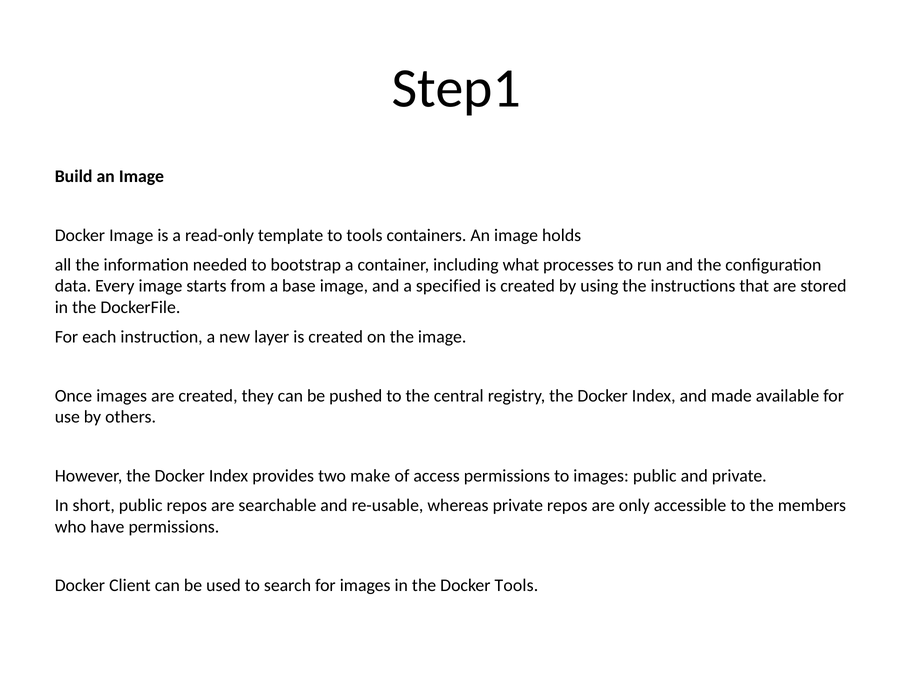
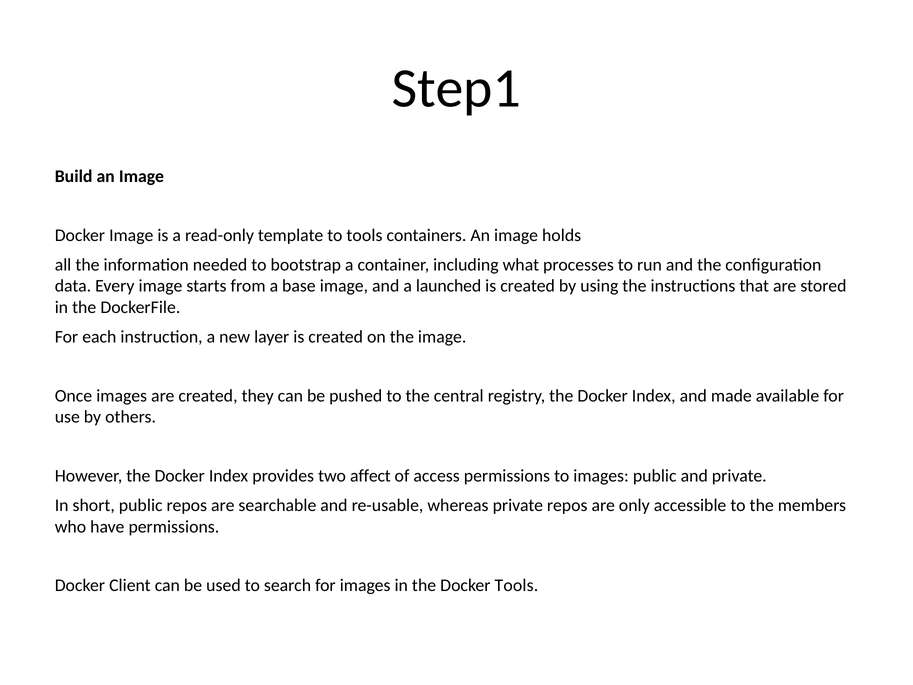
specified: specified -> launched (449, 286)
make: make -> affect (370, 476)
